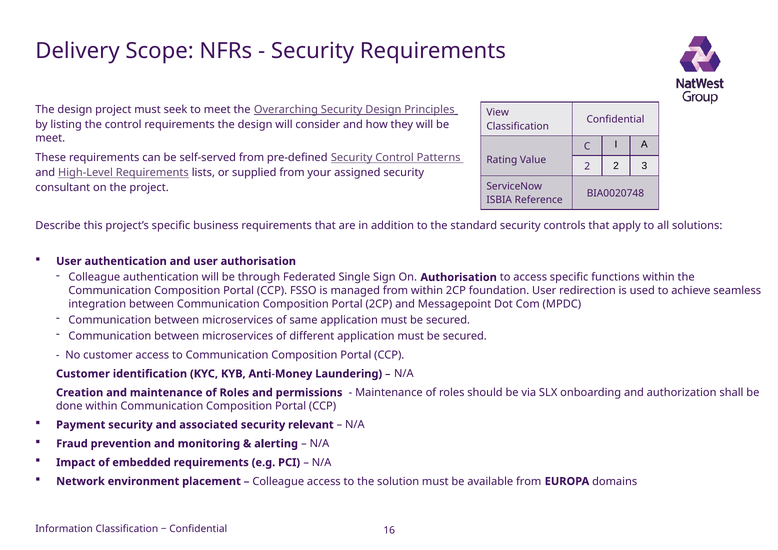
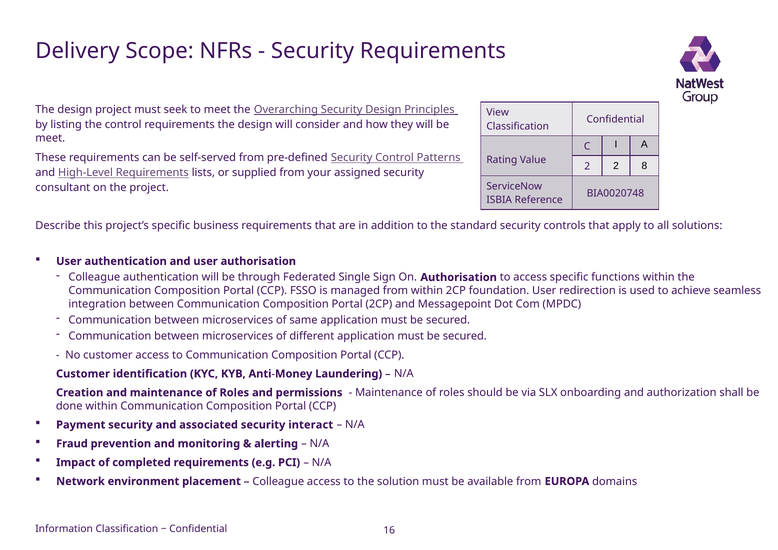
3: 3 -> 8 (644, 166)
relevant: relevant -> interact (311, 425)
embedded: embedded -> completed (142, 463)
